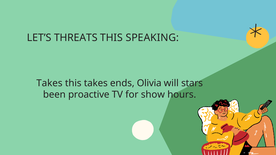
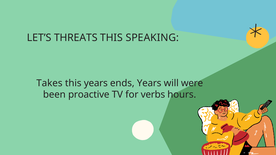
this takes: takes -> years (96, 83)
ends Olivia: Olivia -> Years (149, 83)
stars: stars -> were (192, 83)
show: show -> verbs (153, 95)
